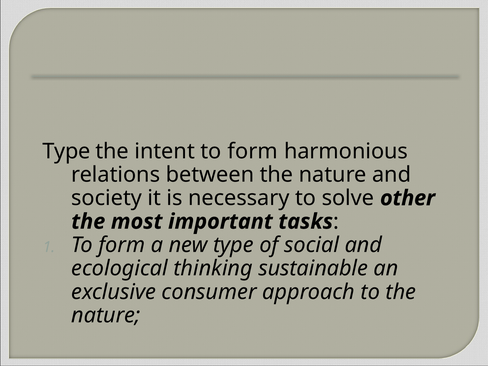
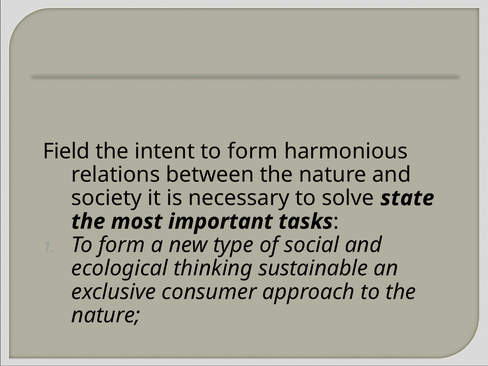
Type: Type -> Field (66, 151)
other: other -> state (407, 198)
